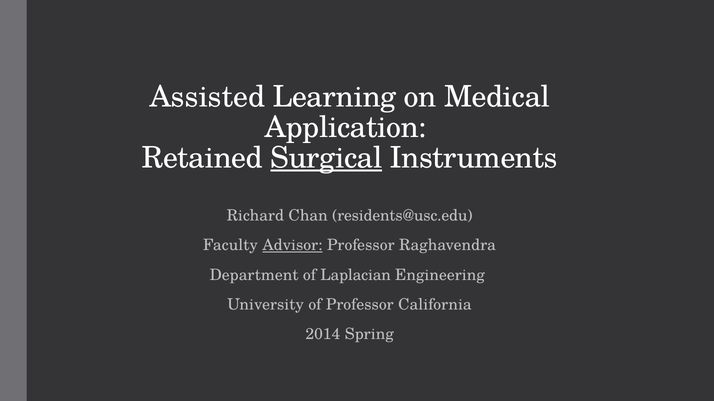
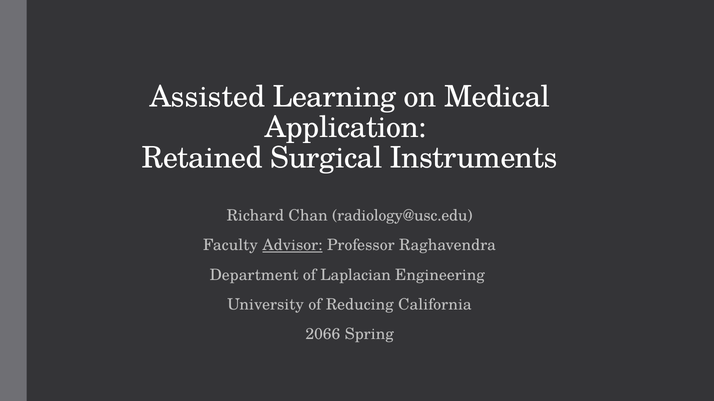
Surgical underline: present -> none (326, 158)
residents@usc.edu: residents@usc.edu -> radiology@usc.edu (402, 216)
of Professor: Professor -> Reducing (360, 305)
2014: 2014 -> 2066 (323, 335)
